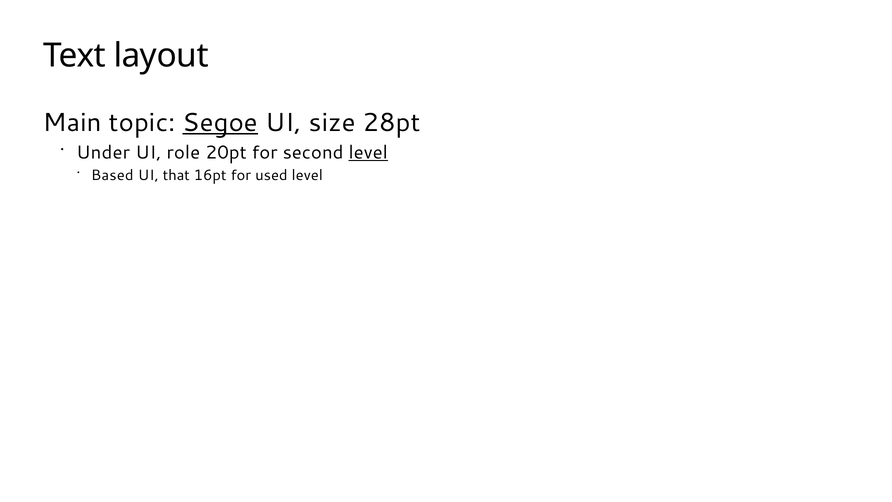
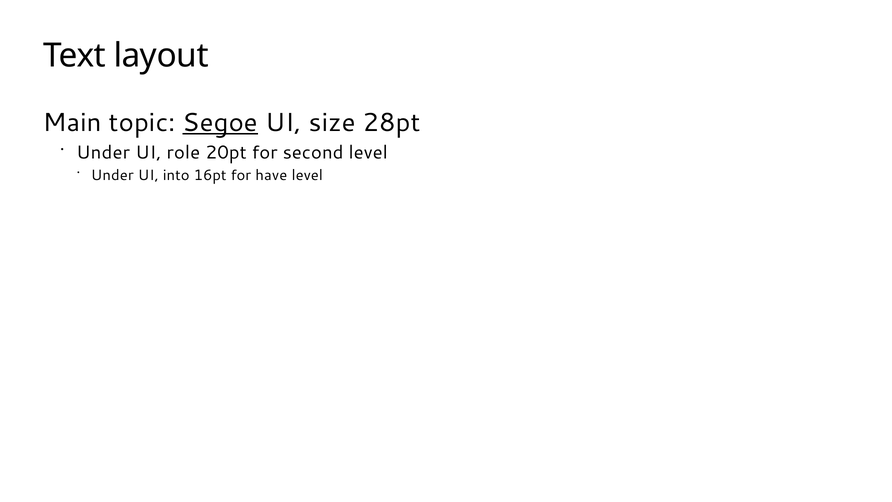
level underline: present -> none (368, 152)
Based: Based -> Under (112, 175)
that: that -> into (176, 175)
used: used -> have (271, 175)
